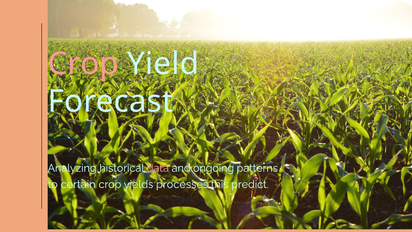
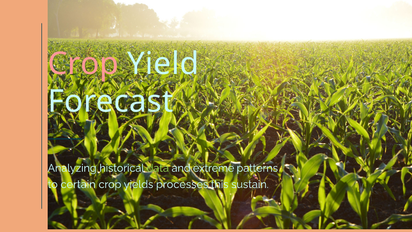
data colour: pink -> light green (158, 168)
ongoing: ongoing -> extreme (214, 168)
predict: predict -> sustain (250, 184)
